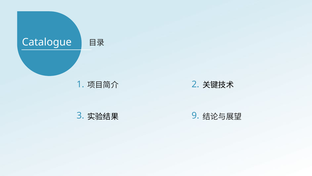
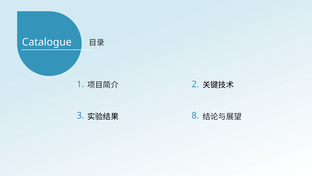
9: 9 -> 8 (195, 115)
